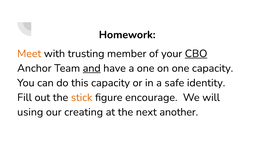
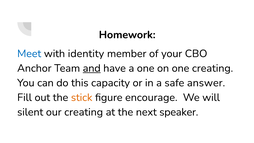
Meet colour: orange -> blue (29, 54)
trusting: trusting -> identity (86, 54)
CBO underline: present -> none (196, 54)
one capacity: capacity -> creating (213, 68)
identity: identity -> answer (206, 83)
using: using -> silent (30, 112)
another: another -> speaker (179, 112)
